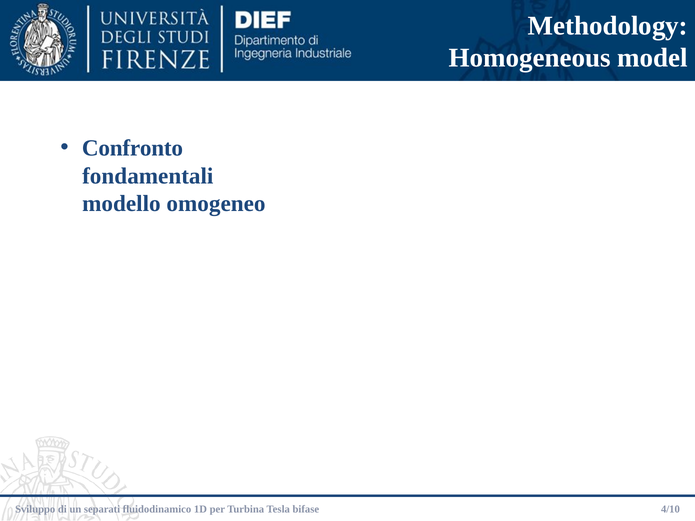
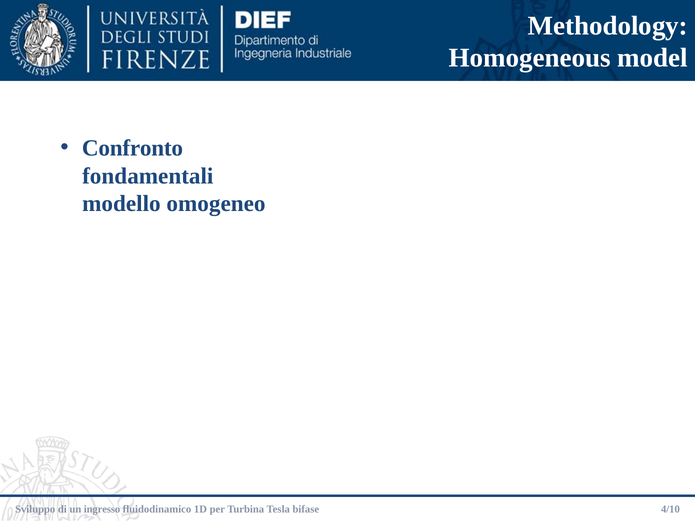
separati: separati -> ingresso (102, 510)
